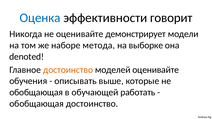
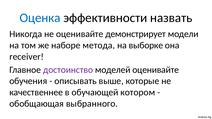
говорит: говорит -> назвать (171, 18)
denoted: denoted -> receiver (27, 57)
достоинство colour: orange -> purple (68, 70)
обобщающая: обобщающая -> качественнее (36, 93)
работать: работать -> котором (138, 93)
обобщающая достоинство: достоинство -> выбранного (92, 104)
